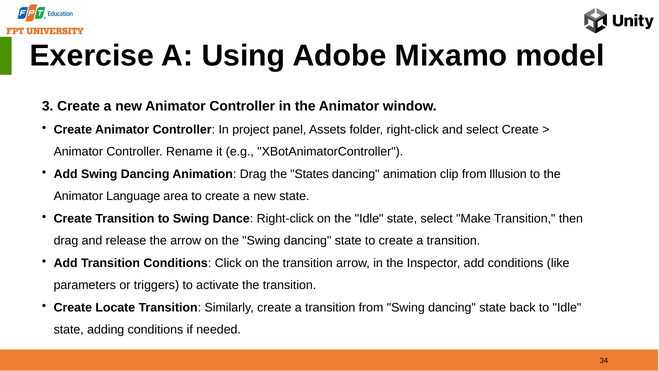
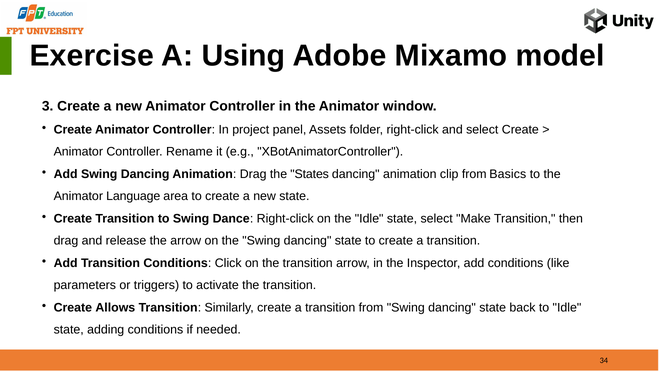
Illusion: Illusion -> Basics (508, 174)
Locate: Locate -> Allows (115, 307)
